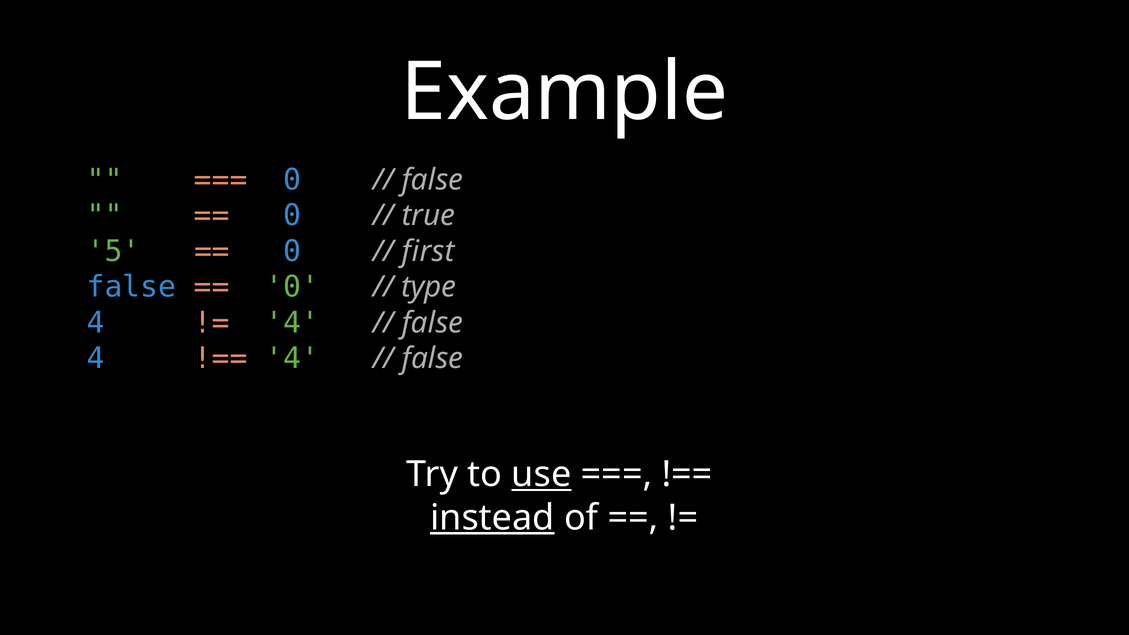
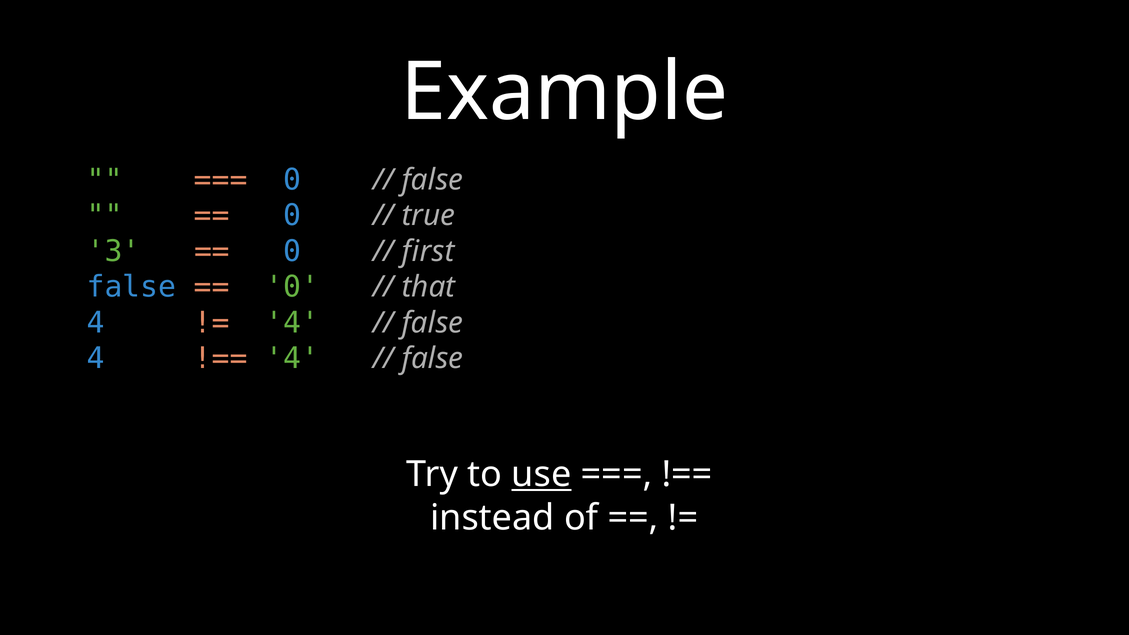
5: 5 -> 3 (114, 251)
type: type -> that (428, 287)
instead underline: present -> none (492, 518)
